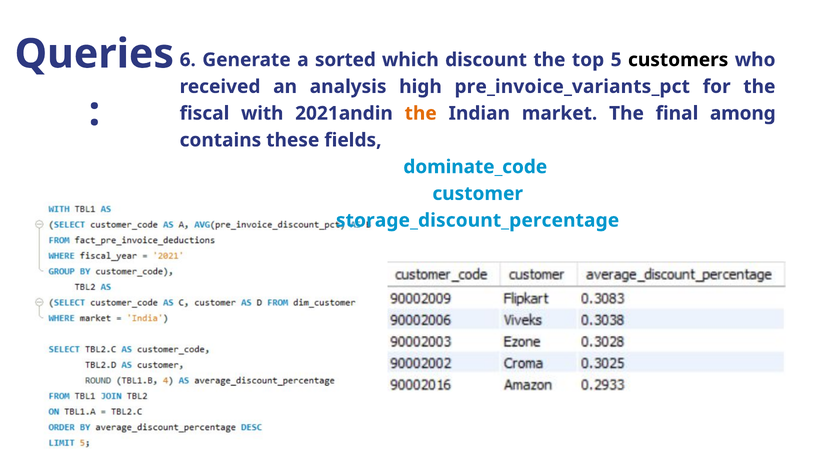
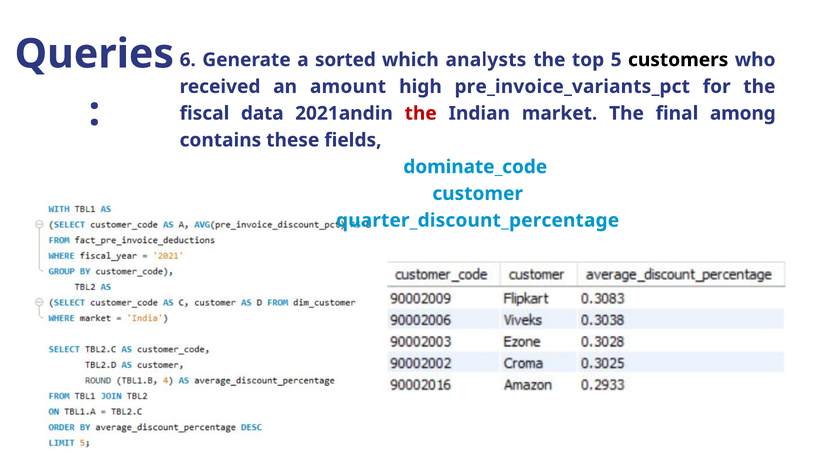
discount: discount -> analysts (486, 60)
analysis: analysis -> amount (348, 87)
with: with -> data (262, 113)
the colour: orange -> red (421, 113)
storage_discount_percentage: storage_discount_percentage -> quarter_discount_percentage (478, 221)
